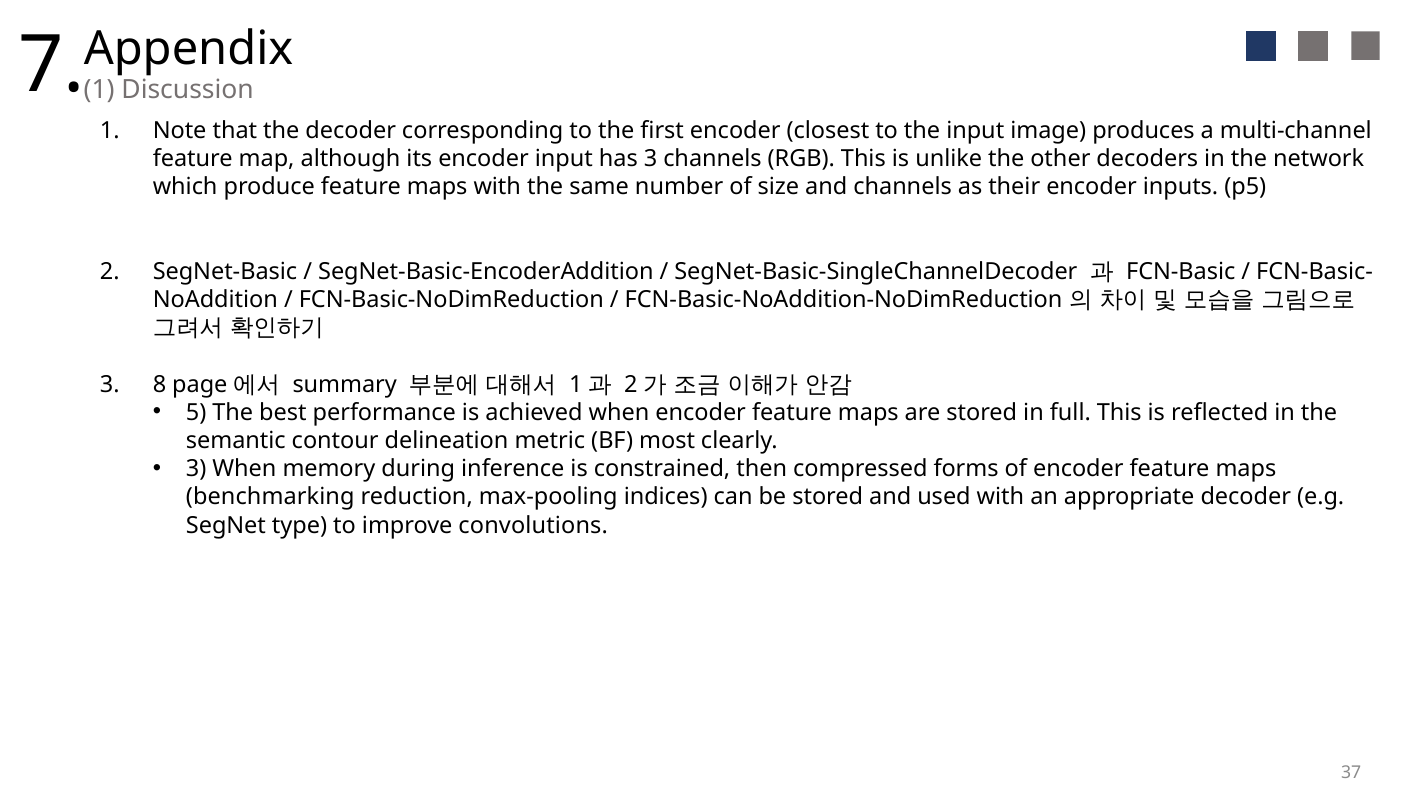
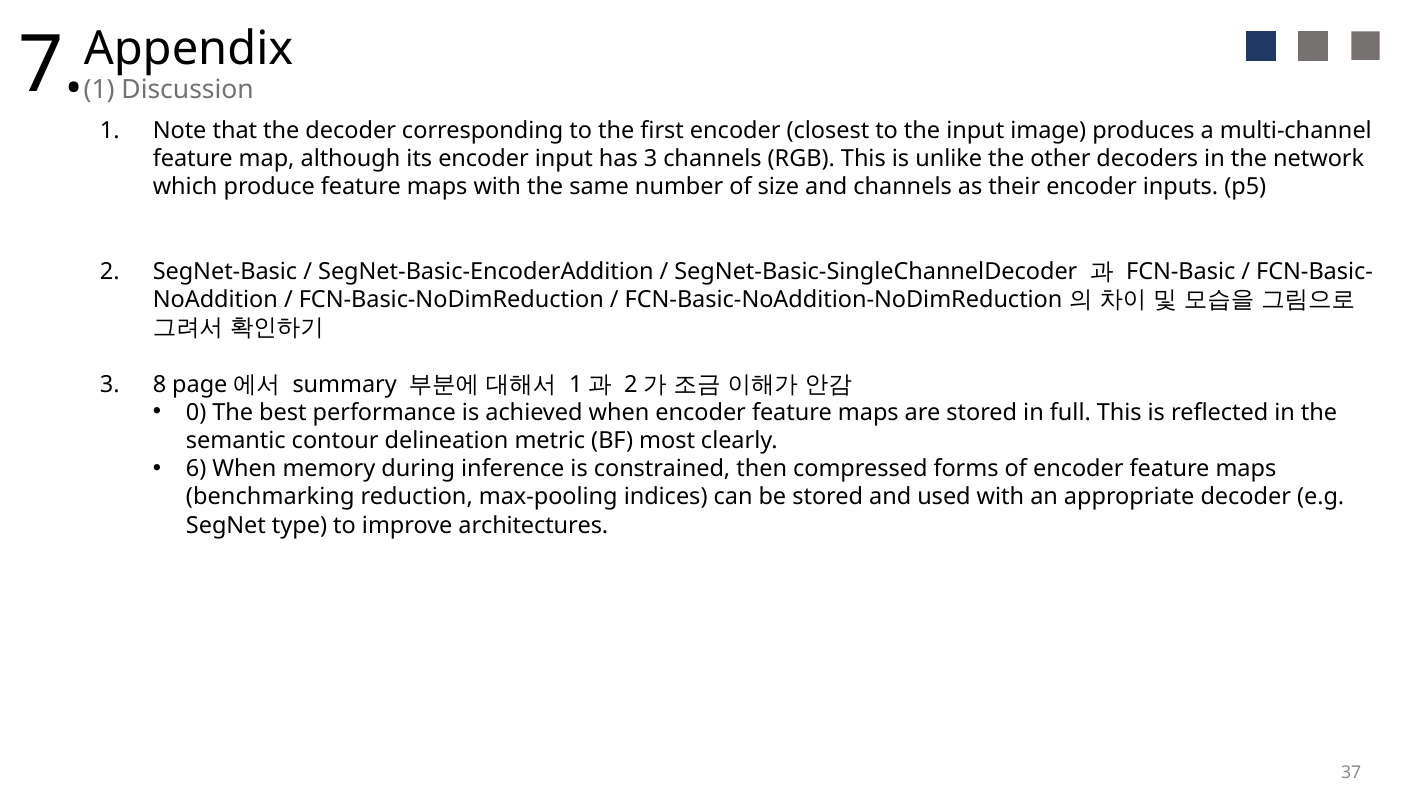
5: 5 -> 0 (196, 413)
3: 3 -> 6 (196, 469)
convolutions: convolutions -> architectures (533, 526)
